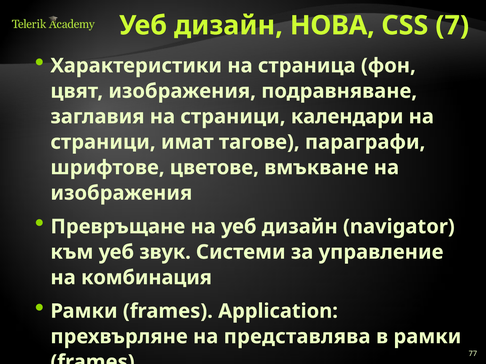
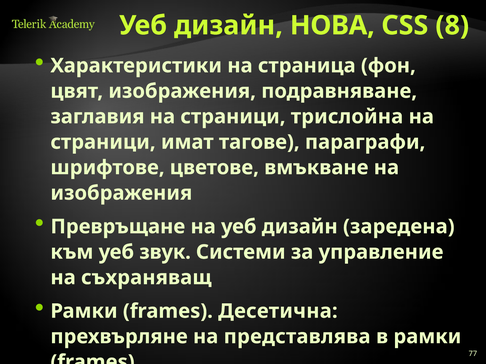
7: 7 -> 8 (452, 26)
календари: календари -> трислойна (347, 117)
navigator: navigator -> заредена (399, 227)
комбинация: комбинация -> съхраняващ (146, 278)
Application: Application -> Десетична (278, 312)
